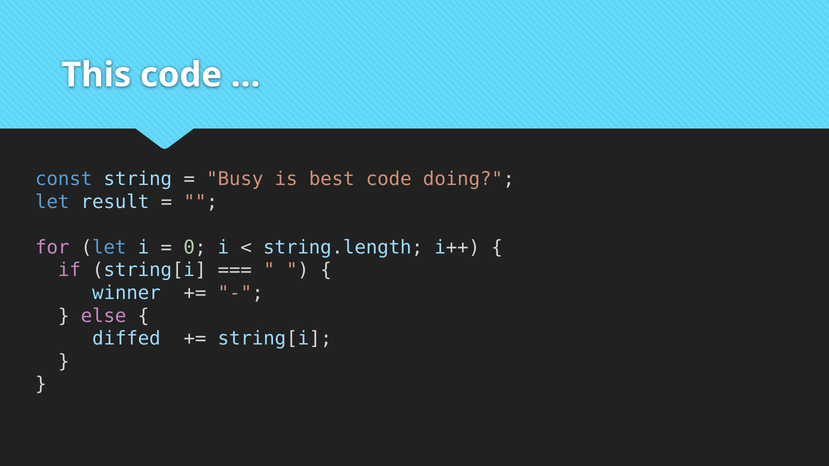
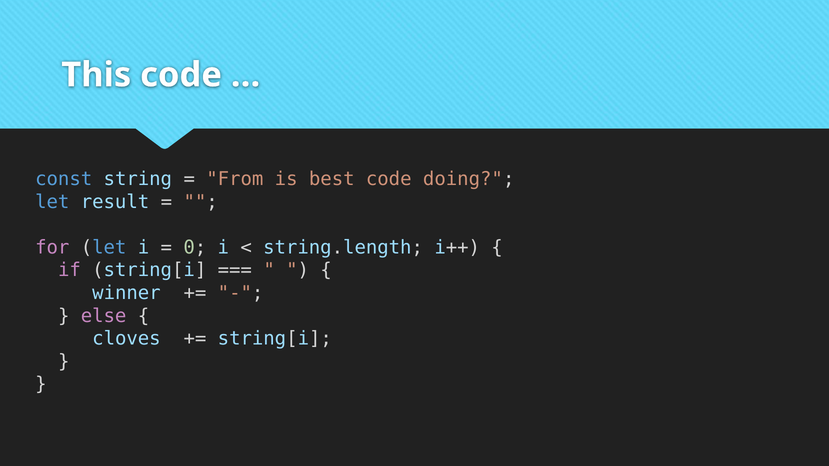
Busy: Busy -> From (235, 179)
diffed: diffed -> cloves (126, 339)
